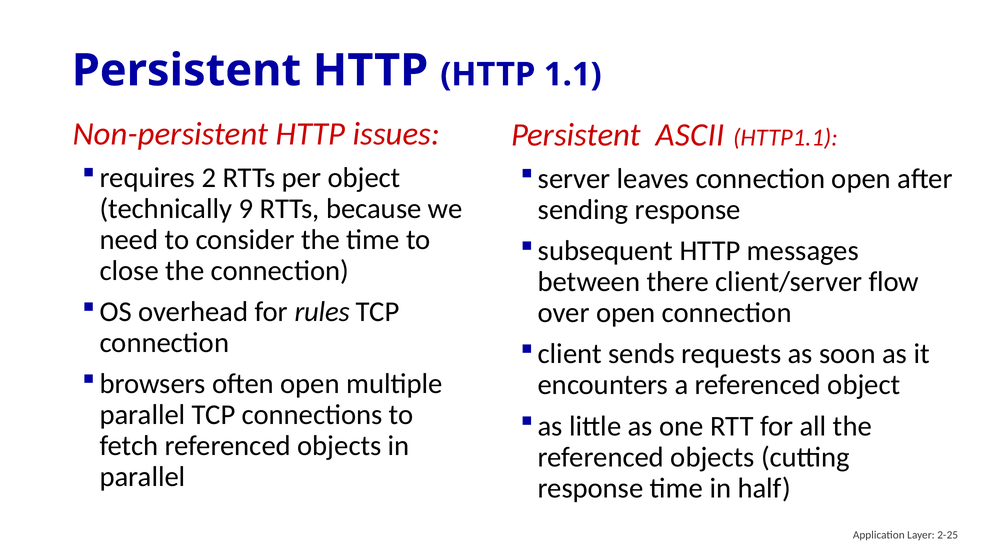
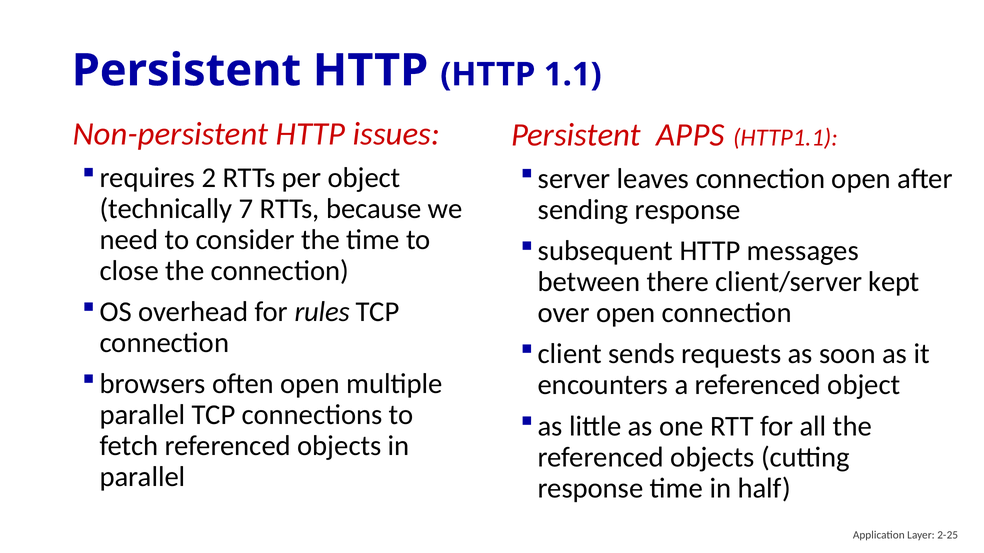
ASCII: ASCII -> APPS (690, 135)
9: 9 -> 7 (246, 209)
flow: flow -> kept (894, 282)
